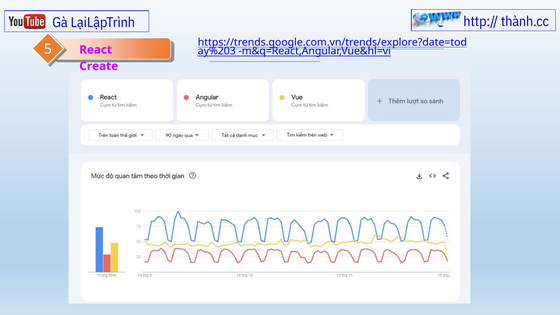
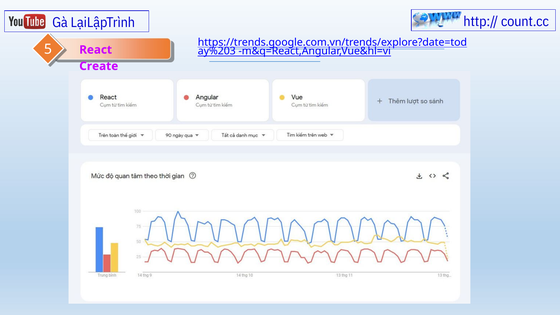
thành.cc: thành.cc -> count.cc (525, 21)
